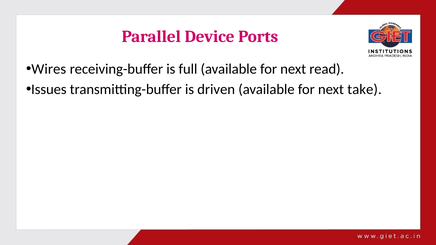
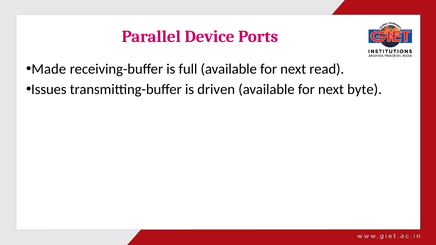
Wires: Wires -> Made (49, 69)
take: take -> byte (365, 89)
